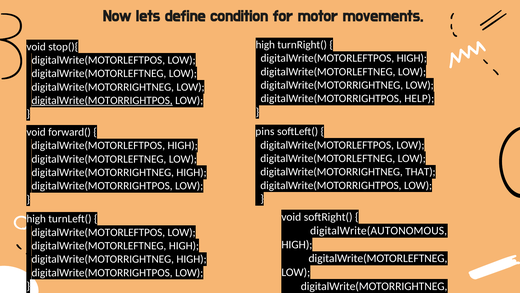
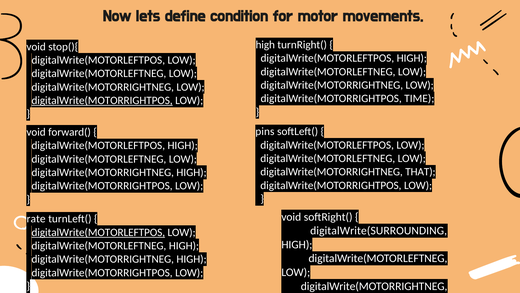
HELP: HELP -> TIME (419, 98)
high: high -> rate (36, 219)
digitalWrite(AUTONOMOUS: digitalWrite(AUTONOMOUS -> digitalWrite(SURROUNDING (379, 230)
digitalWrite(MOTORLEFTPOS underline: none -> present (98, 232)
